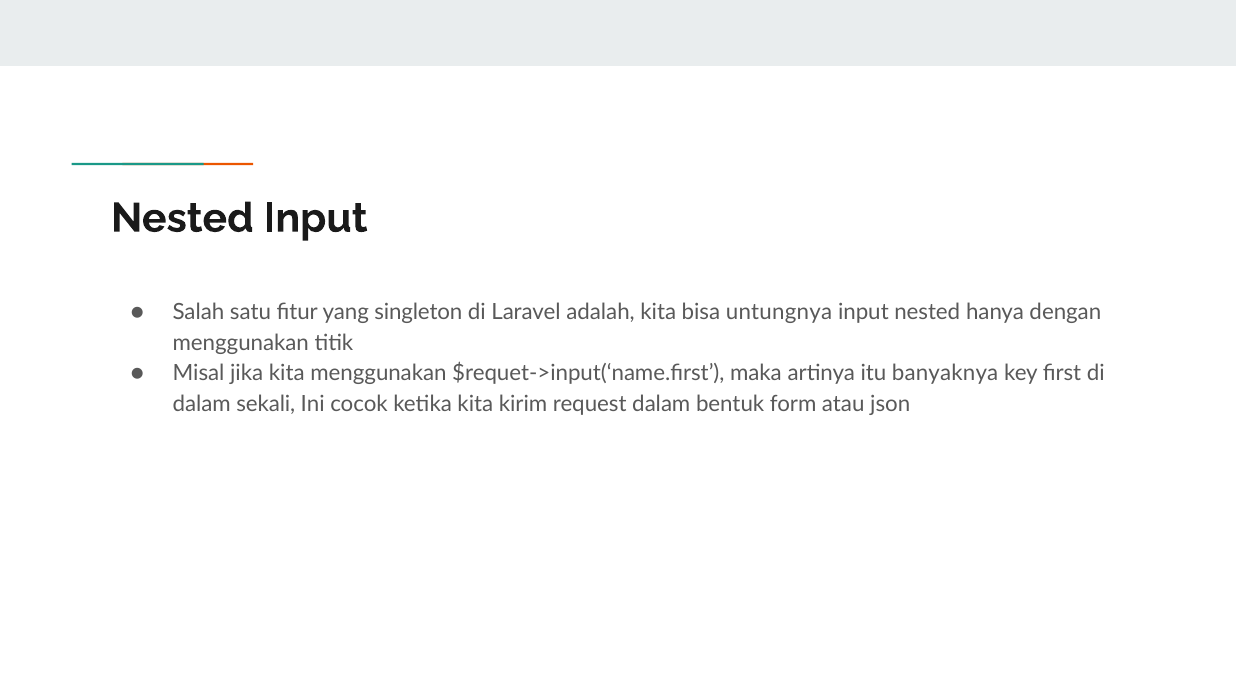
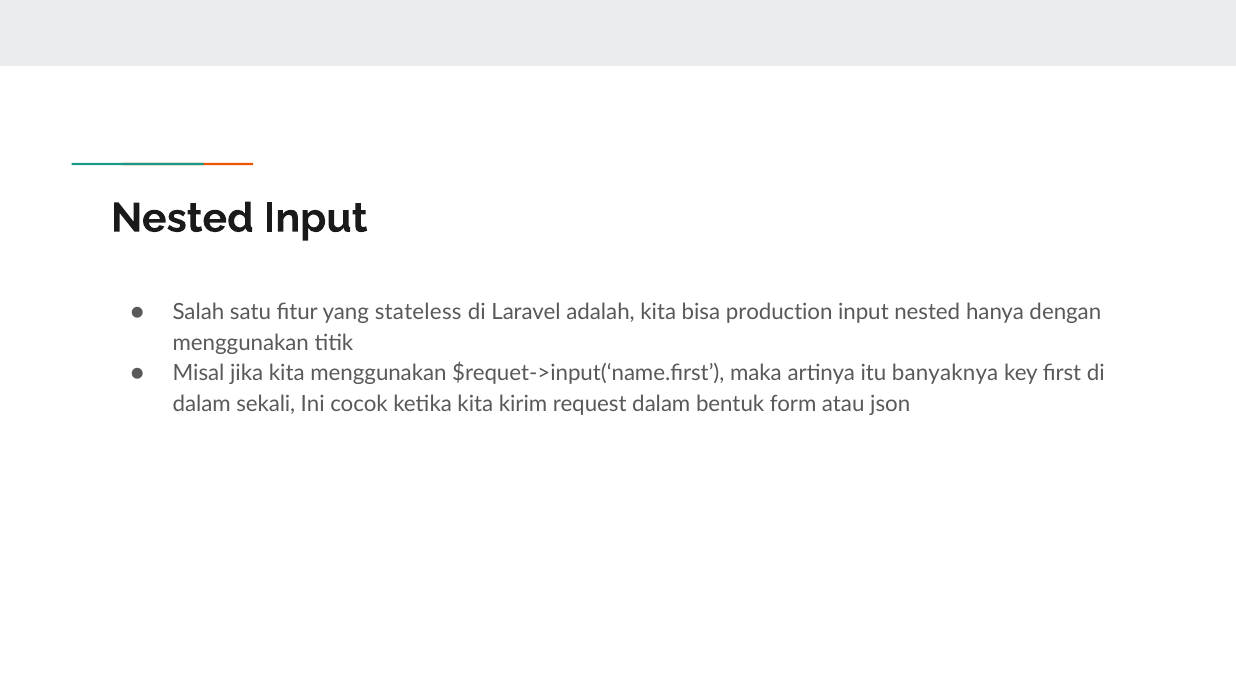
singleton: singleton -> stateless (418, 312)
untungnya: untungnya -> production (779, 312)
